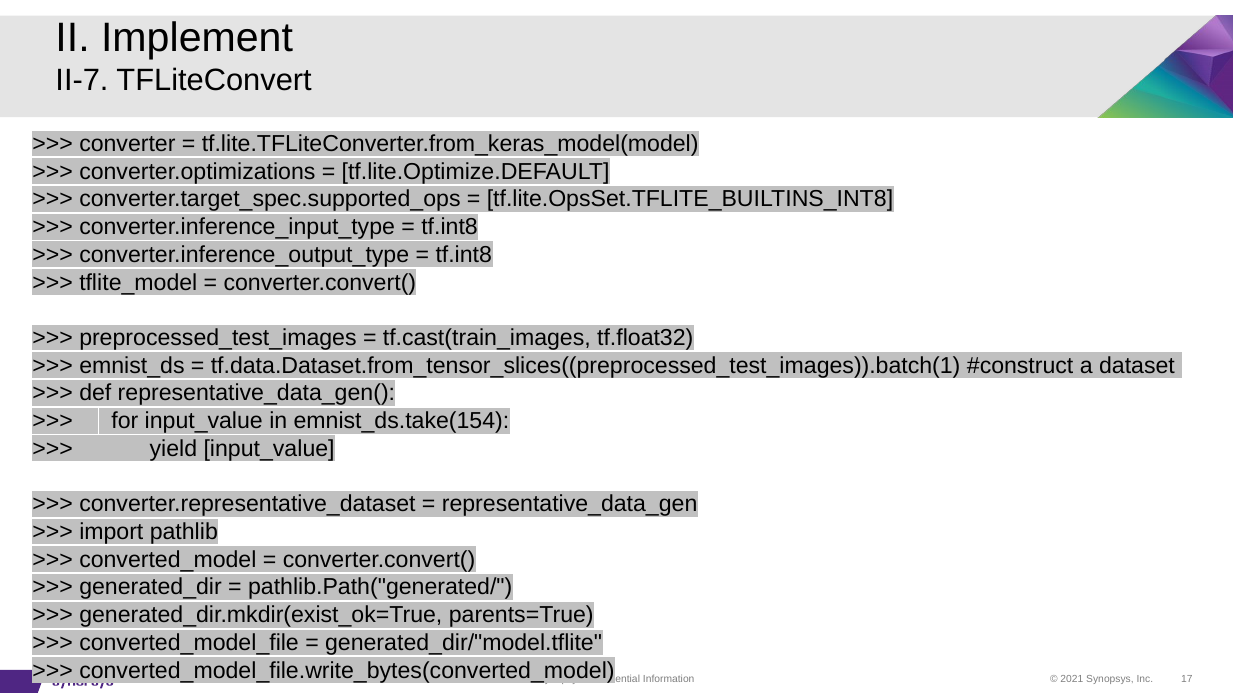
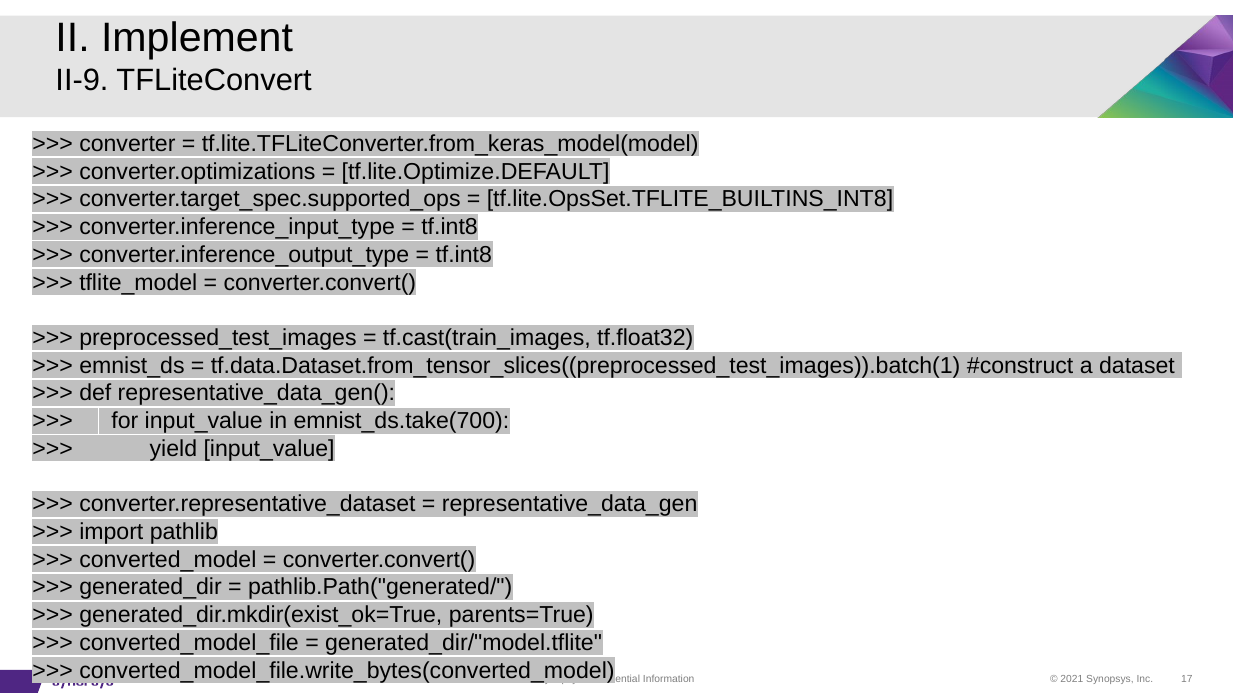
II-7: II-7 -> II-9 (82, 81)
emnist_ds.take(154: emnist_ds.take(154 -> emnist_ds.take(700 (401, 421)
